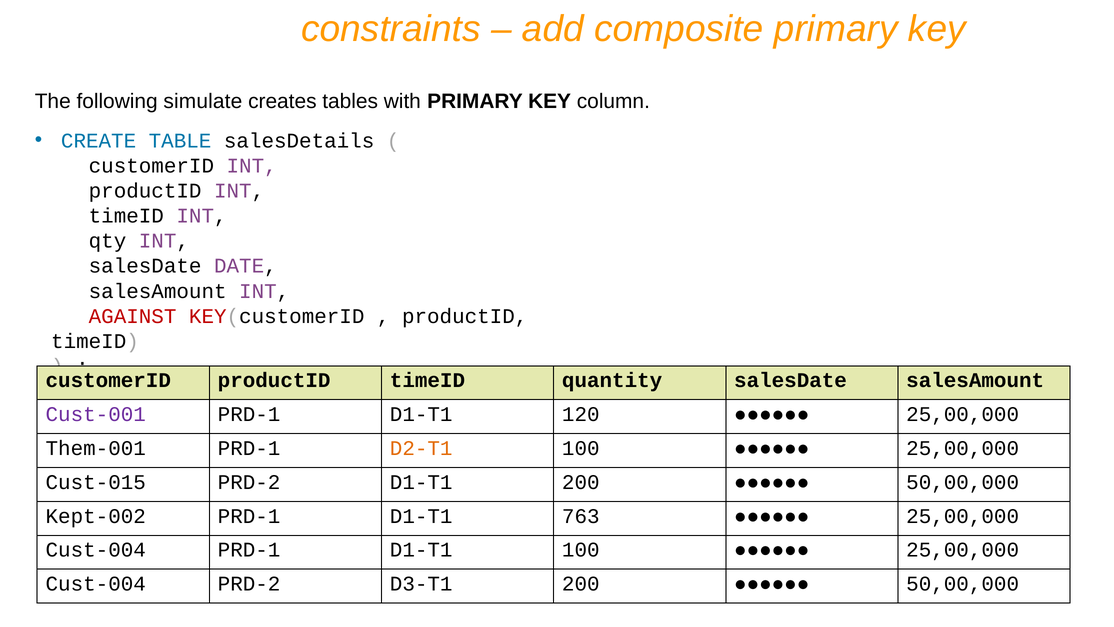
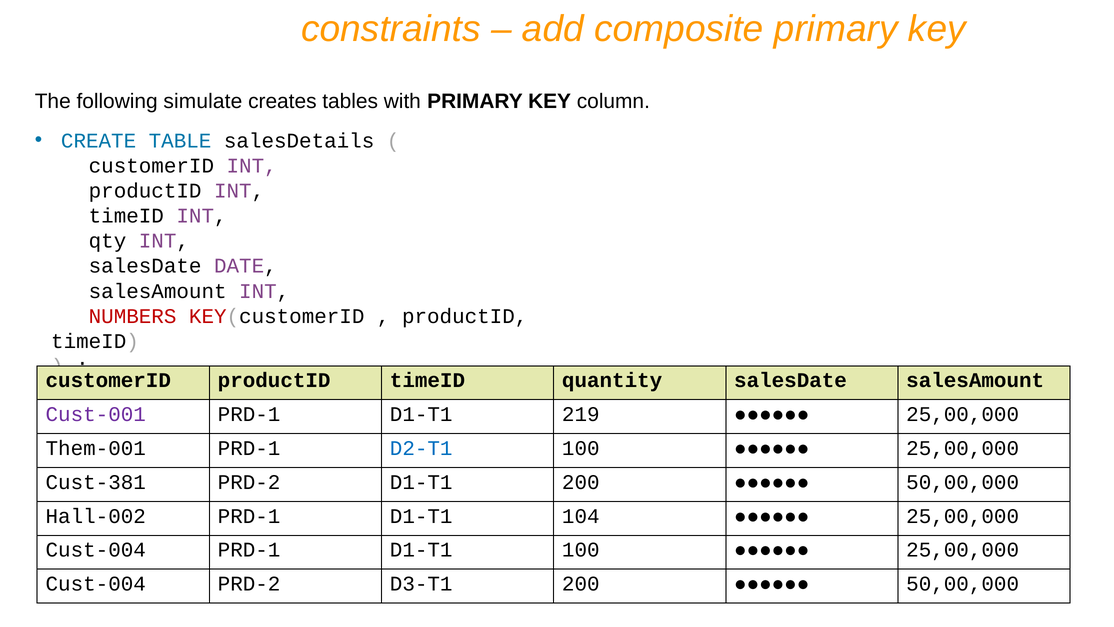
AGAINST: AGAINST -> NUMBERS (133, 316)
120: 120 -> 219 (581, 414)
D2-T1 colour: orange -> blue (421, 448)
Cust-015: Cust-015 -> Cust-381 (96, 482)
Kept-002: Kept-002 -> Hall-002 (96, 516)
763: 763 -> 104 (581, 516)
